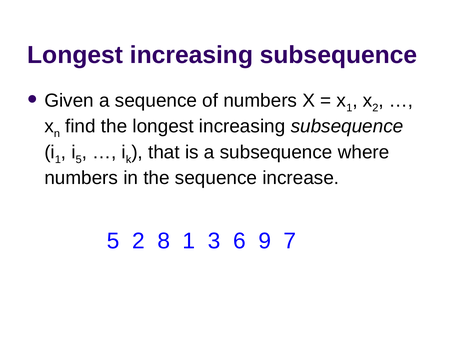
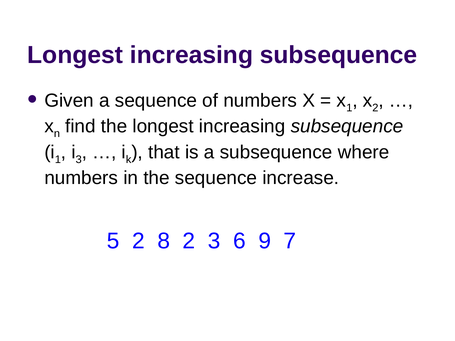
5: 5 -> 3 (79, 160)
8 1: 1 -> 2 (189, 241)
